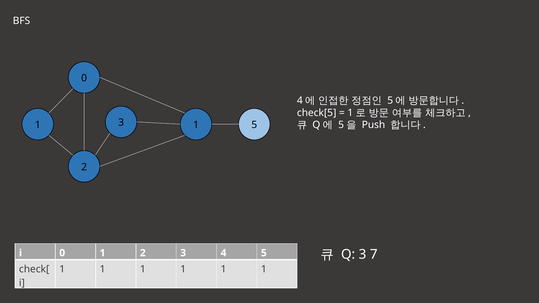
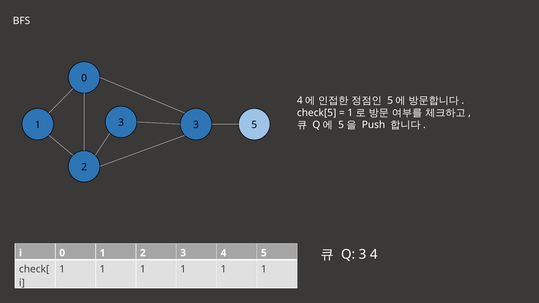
3 1: 1 -> 3 (196, 125)
Q 3 7: 7 -> 4 (374, 255)
